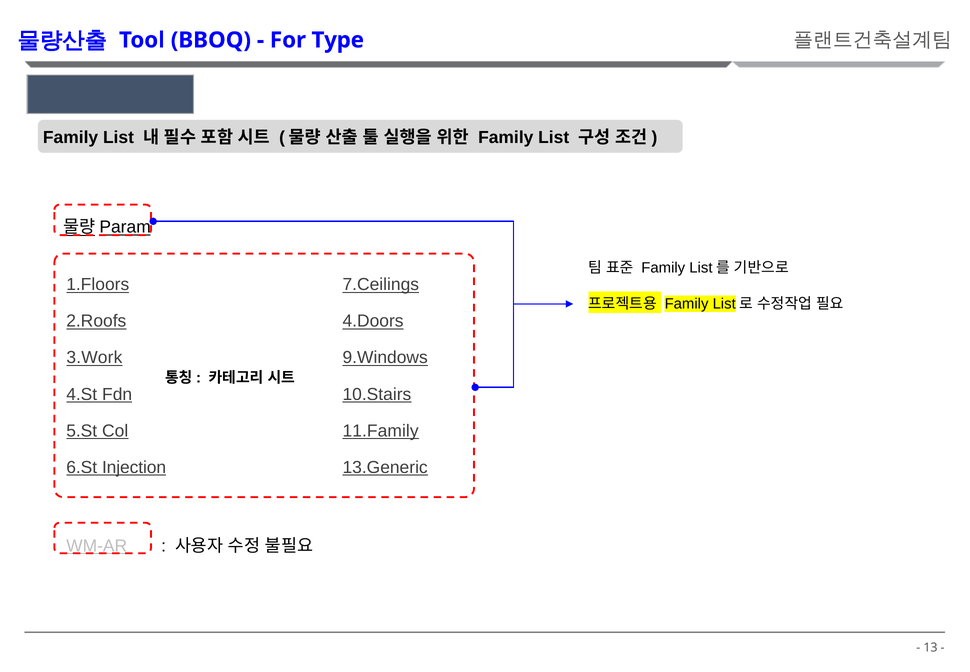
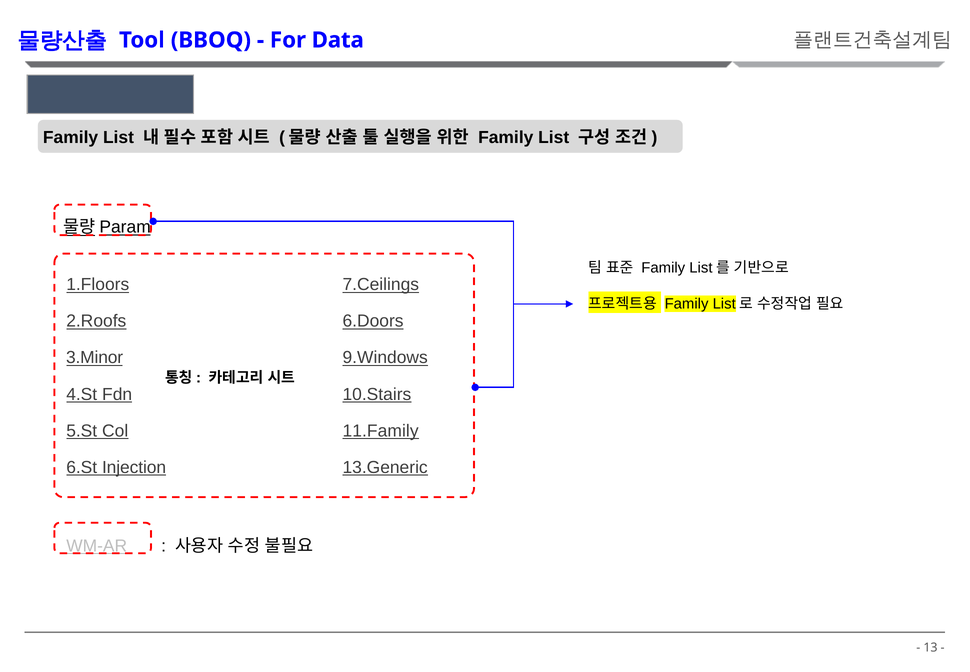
Type: Type -> Data (338, 40)
4.Doors: 4.Doors -> 6.Doors (373, 321)
3.Work: 3.Work -> 3.Minor (95, 357)
